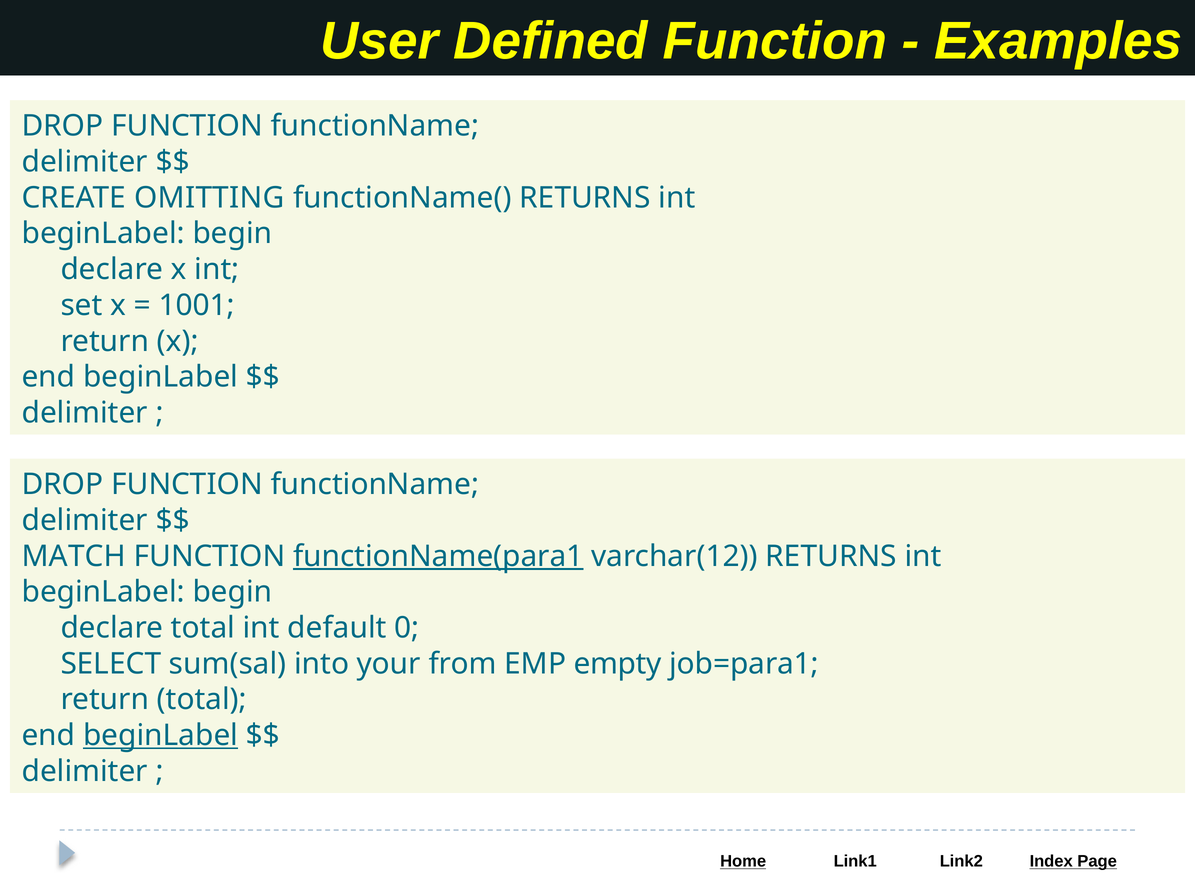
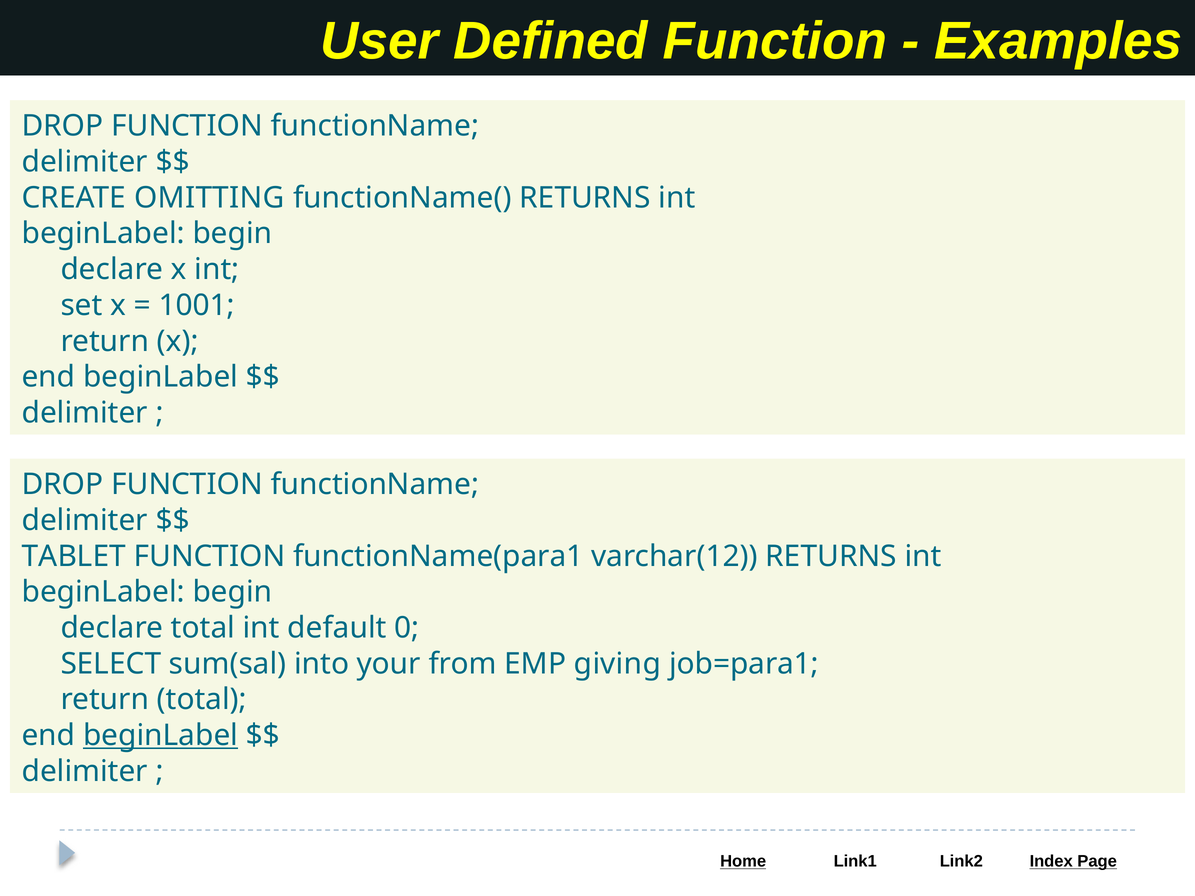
MATCH: MATCH -> TABLET (74, 556)
functionName(para1 underline: present -> none (438, 556)
empty: empty -> giving (617, 664)
